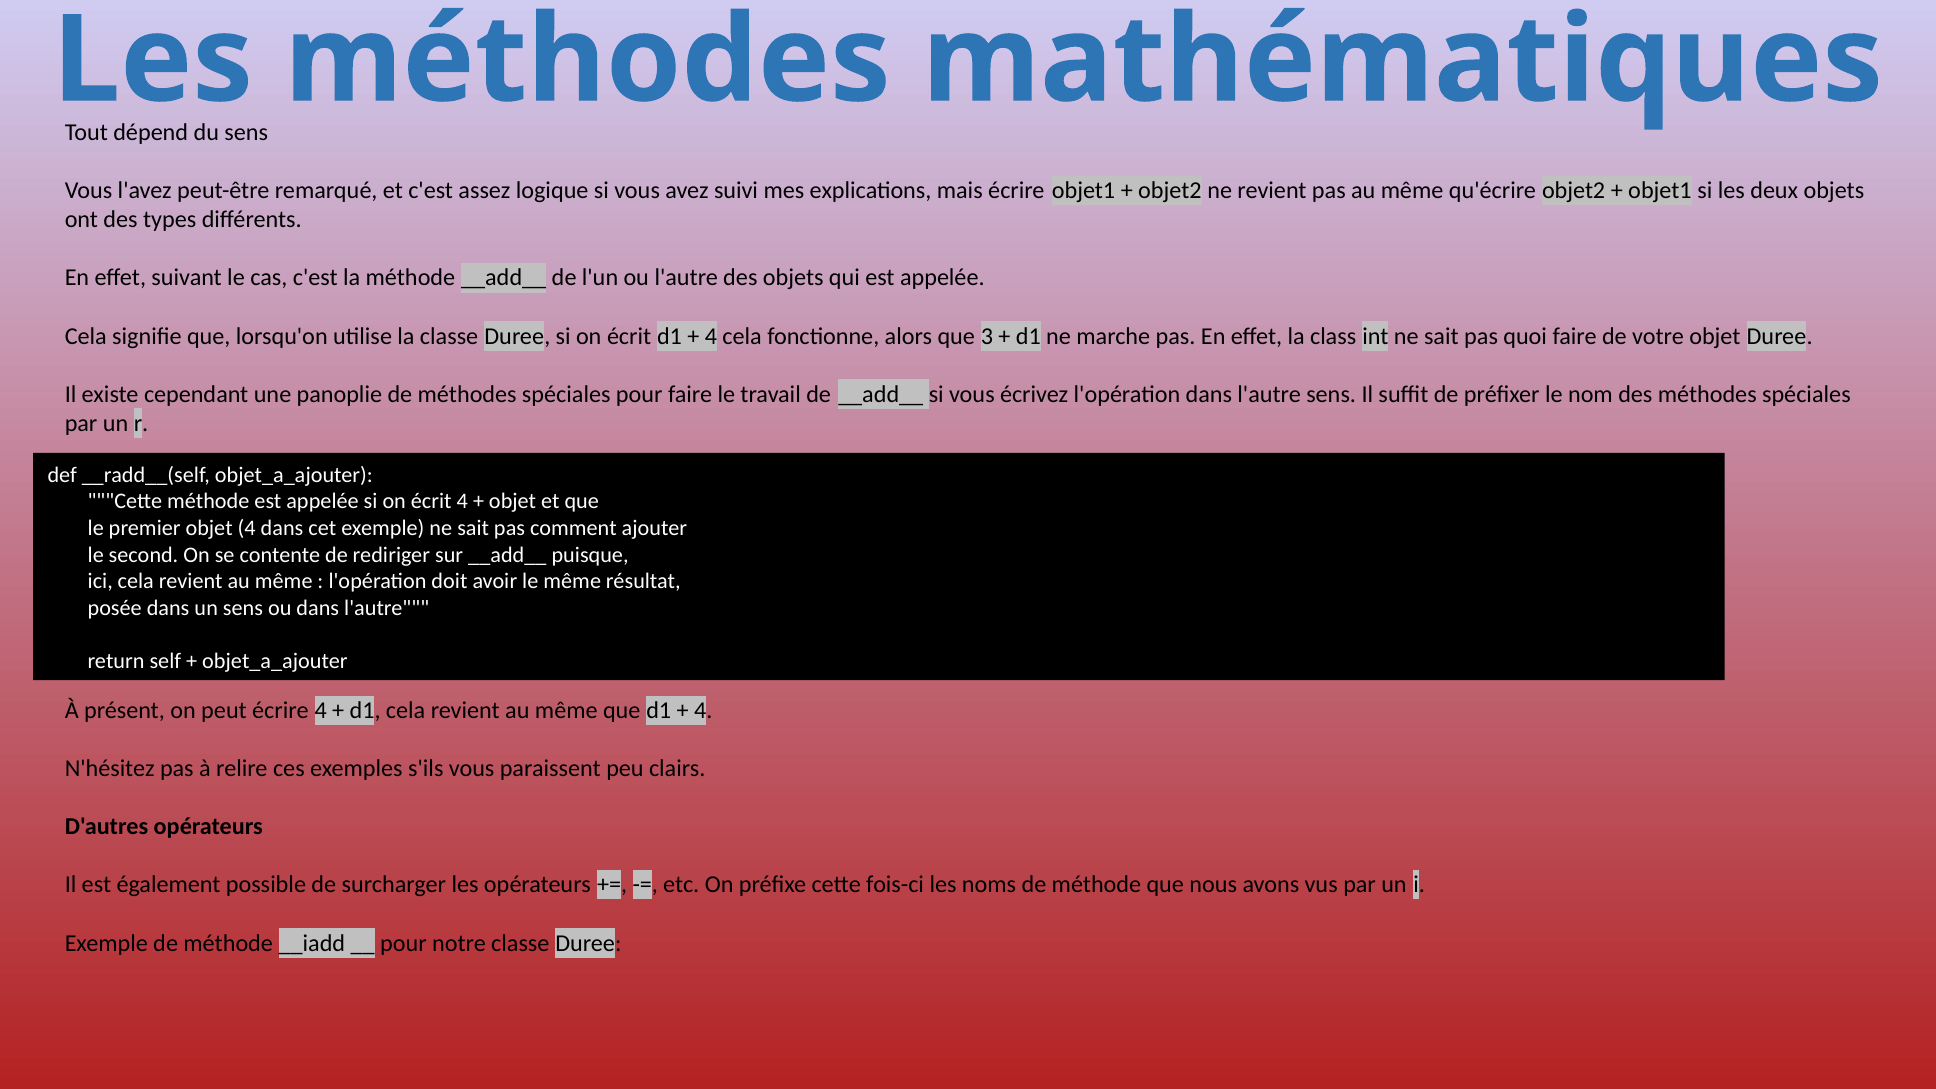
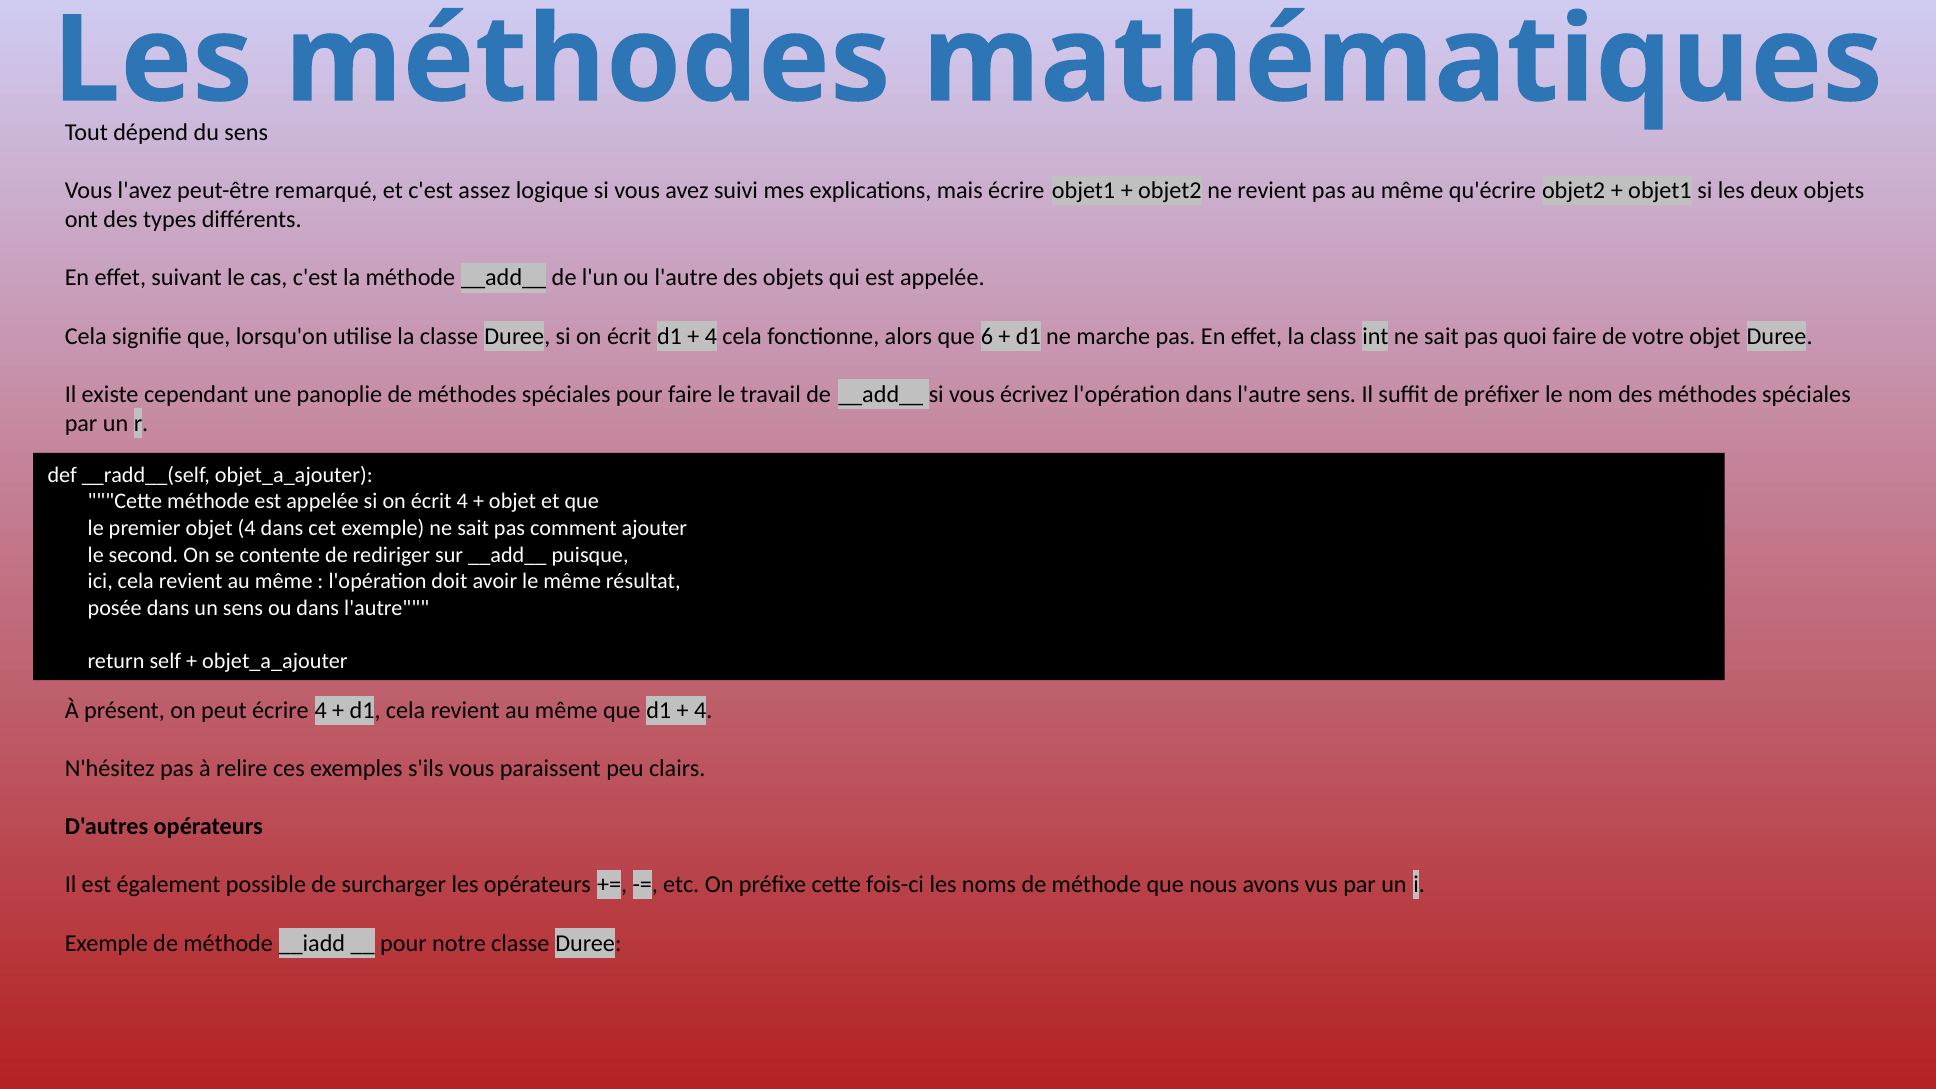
3: 3 -> 6 (987, 336)
